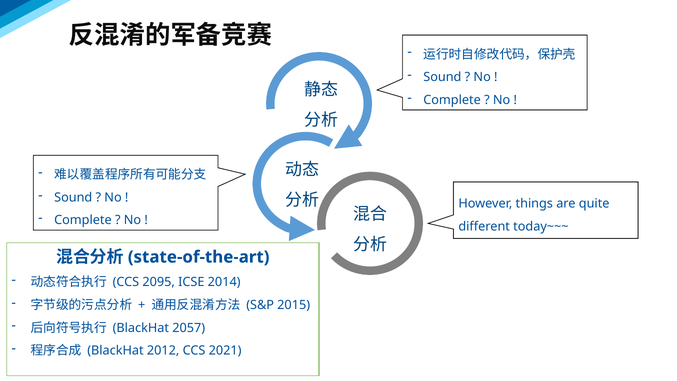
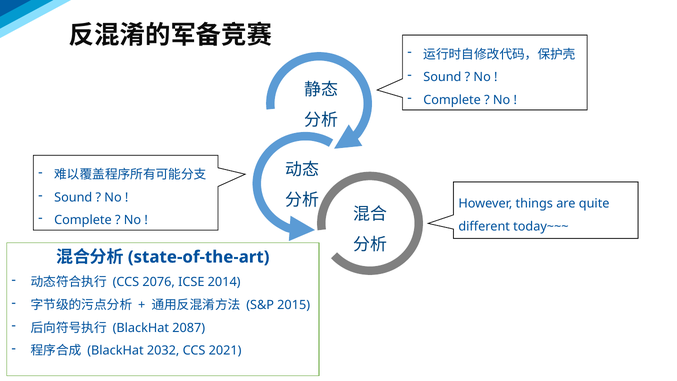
2095: 2095 -> 2076 (159, 282)
2057: 2057 -> 2087 (189, 328)
2012: 2012 -> 2032 (163, 351)
